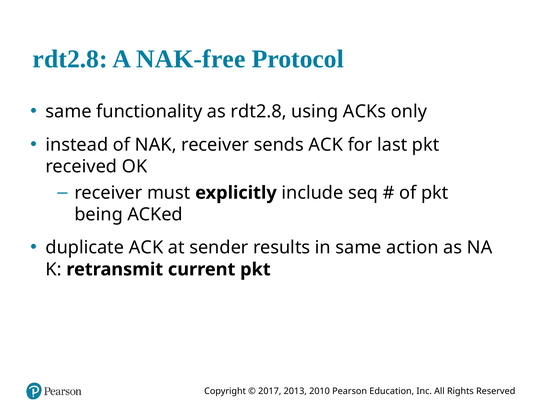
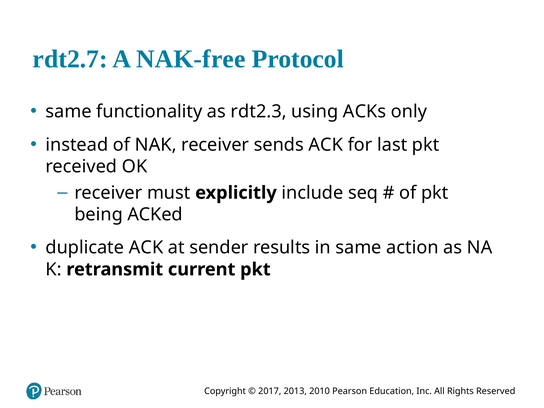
t2.8: t2.8 -> t2.7 (83, 59)
as r d t2.8: t2.8 -> t2.3 (268, 112)
